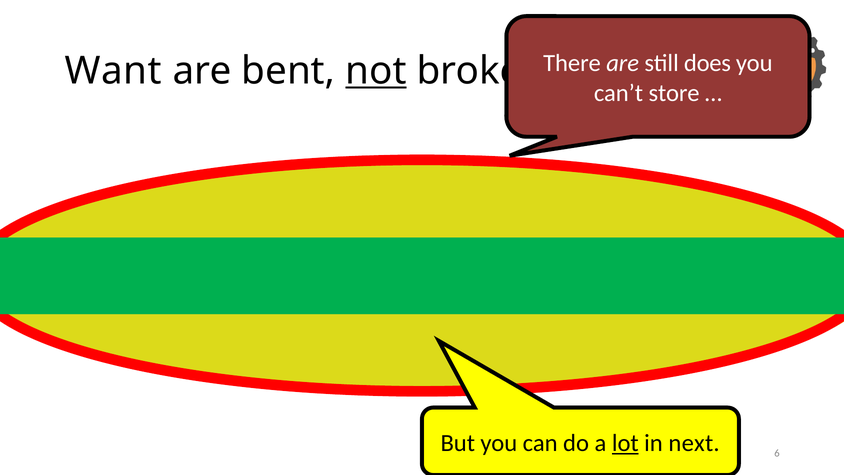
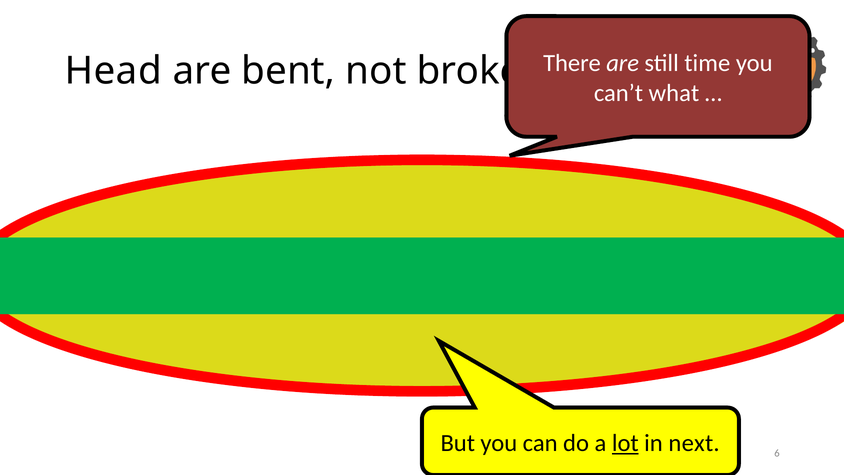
does: does -> time (707, 63)
Want: Want -> Head (113, 71)
not underline: present -> none (376, 71)
store: store -> what (674, 93)
